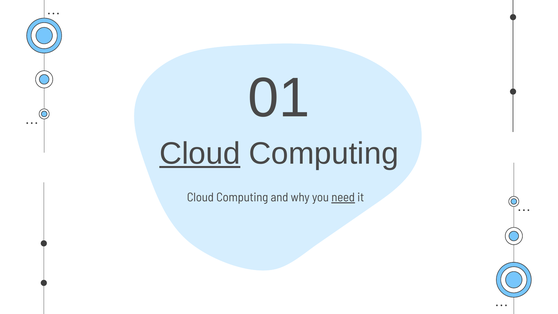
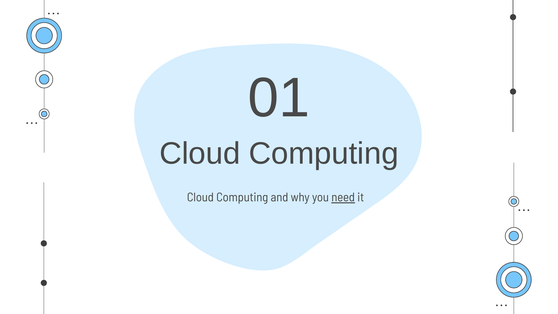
Cloud underline: present -> none (200, 154)
